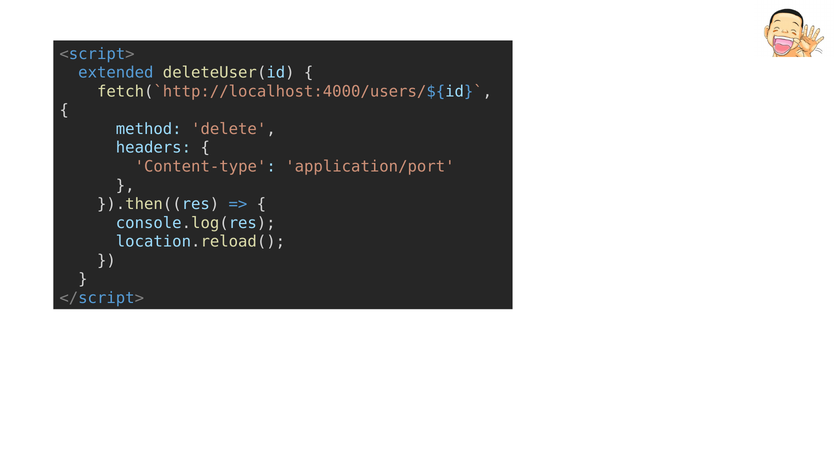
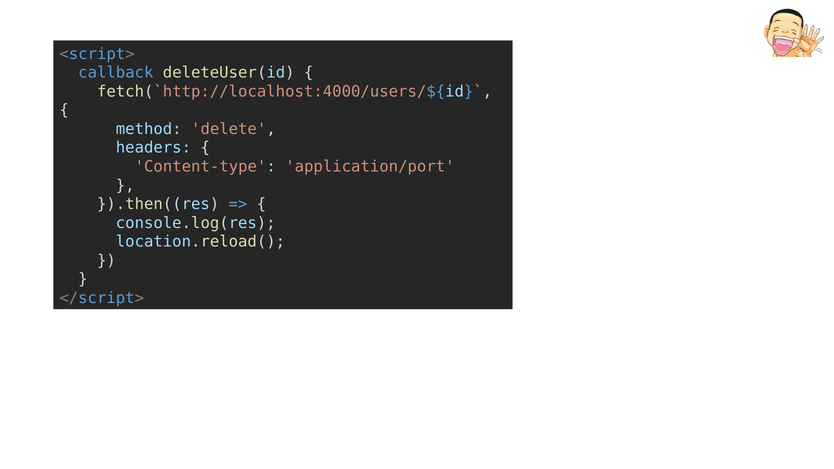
extended: extended -> callback (116, 73)
